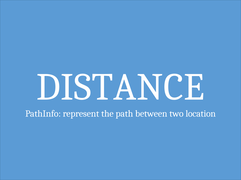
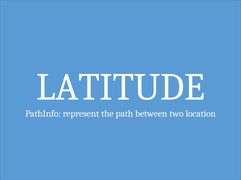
DISTANCE: DISTANCE -> LATITUDE (121, 87)
